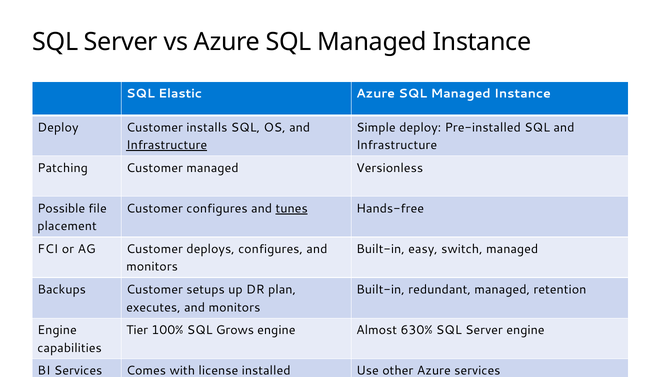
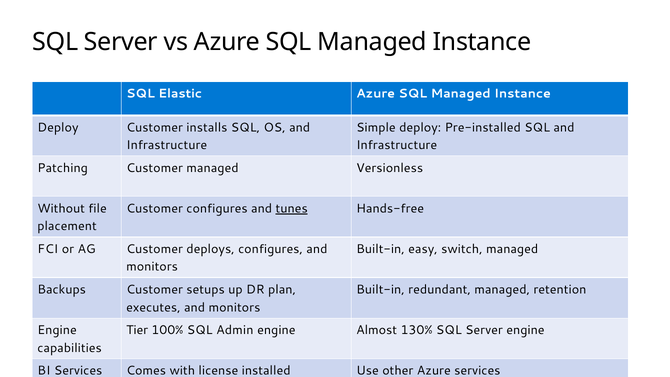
Infrastructure underline: present -> none (167, 145)
Possible: Possible -> Without (61, 208)
Grows: Grows -> Admin (235, 330)
630%: 630% -> 130% (417, 330)
